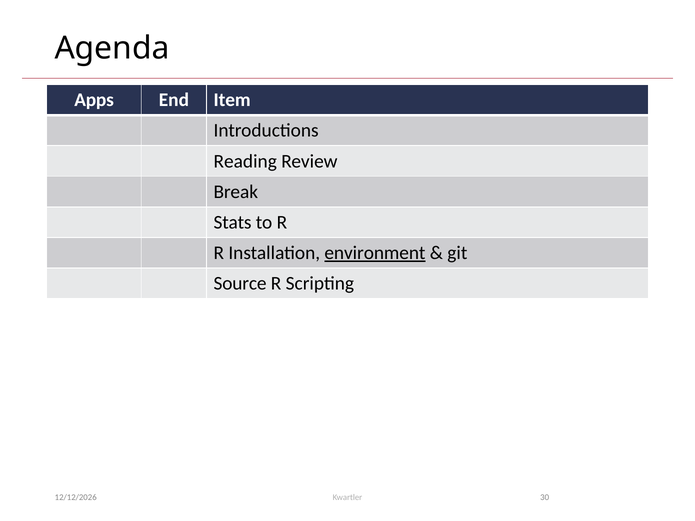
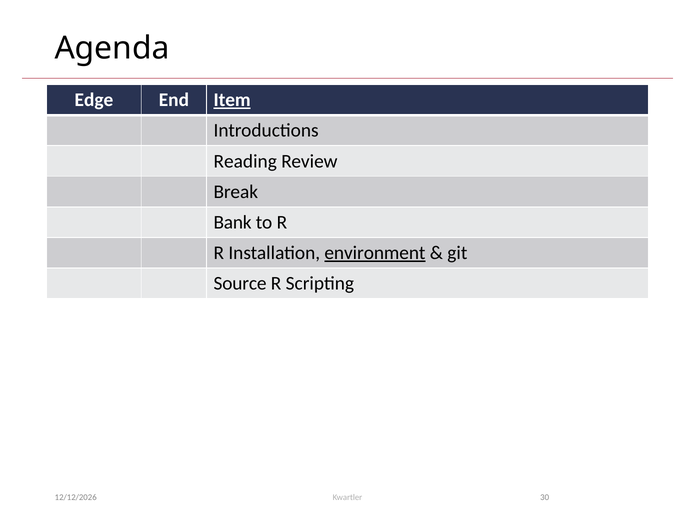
Apps: Apps -> Edge (94, 100)
Item underline: none -> present (232, 100)
Stats: Stats -> Bank (233, 222)
